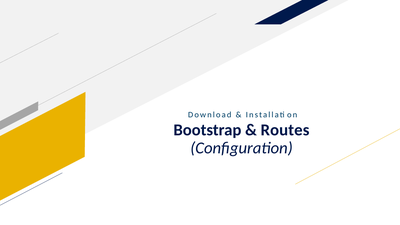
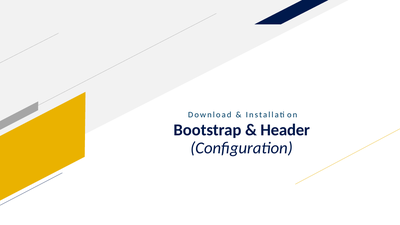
Routes: Routes -> Header (285, 130)
